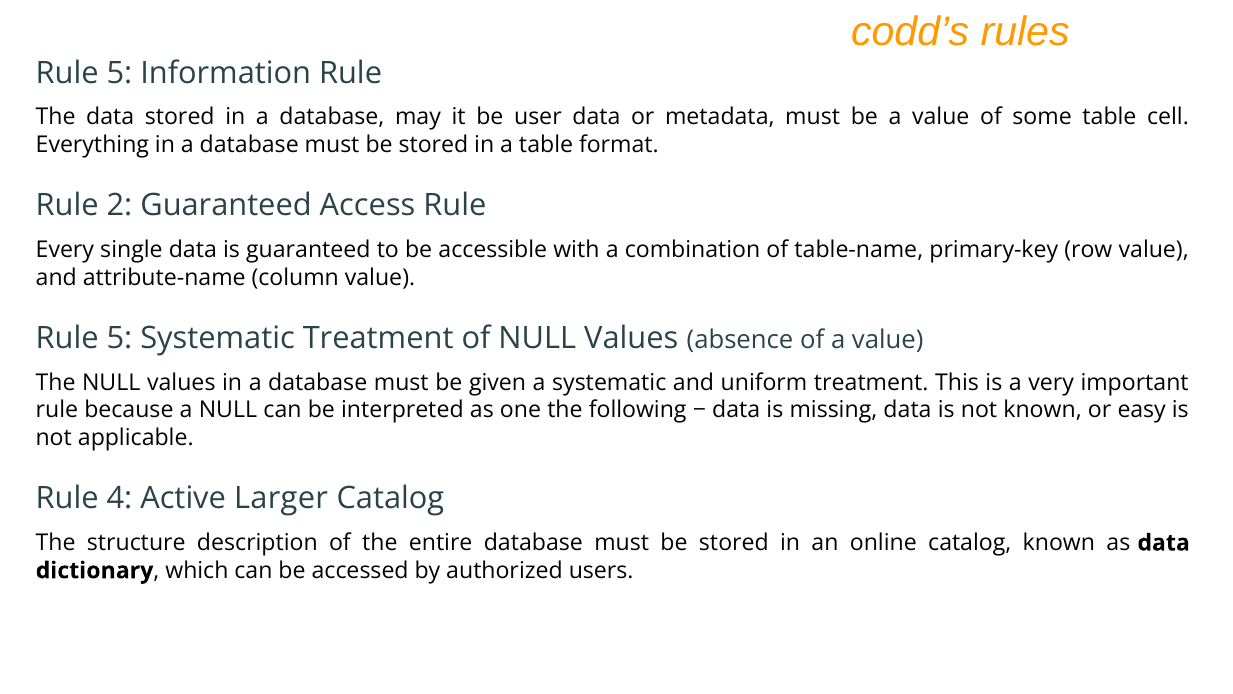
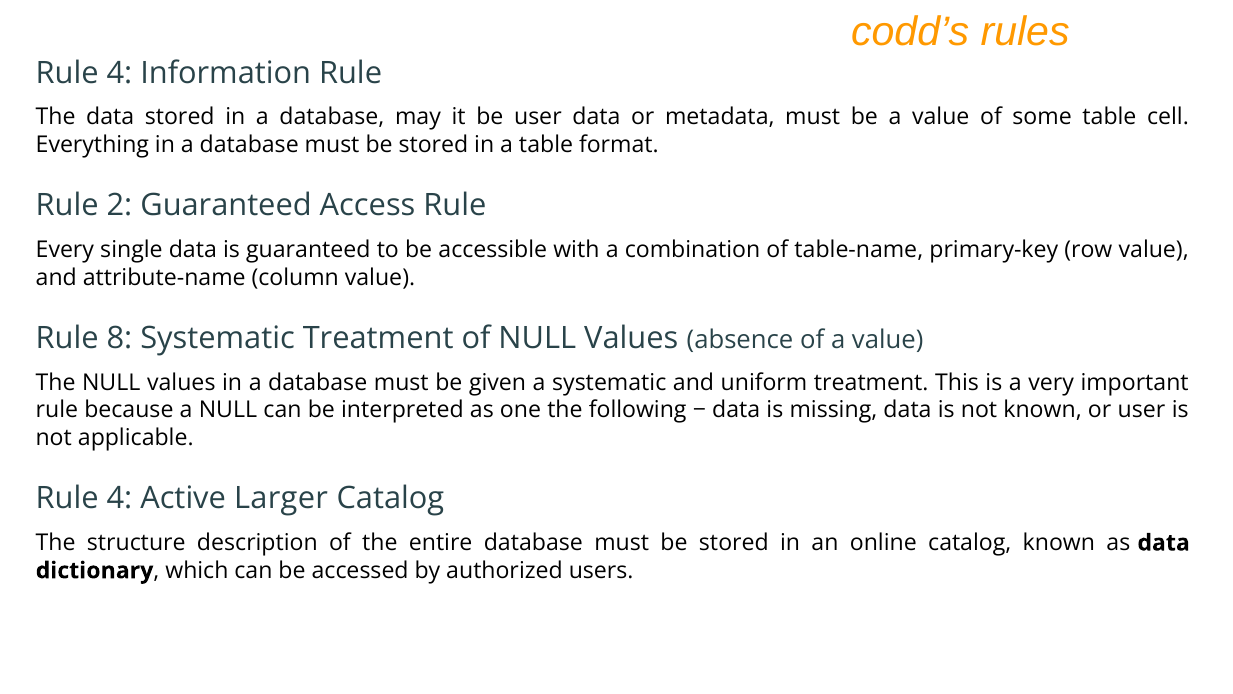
5: 5 -> 4 (119, 73)
5: 5 -> 8 (119, 338)
or easy: easy -> user (1141, 410)
